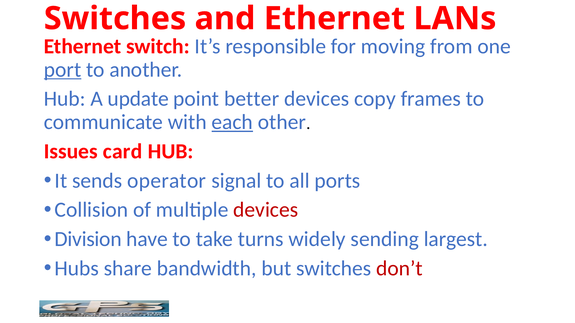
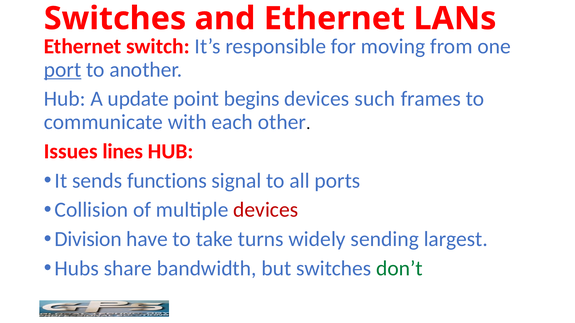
better: better -> begins (252, 99)
copy: copy -> such (375, 99)
each underline: present -> none (232, 122)
card: card -> lines (123, 152)
operator: operator -> functions (167, 181)
don’t colour: red -> green (399, 269)
